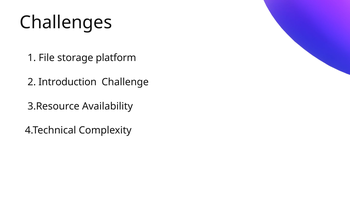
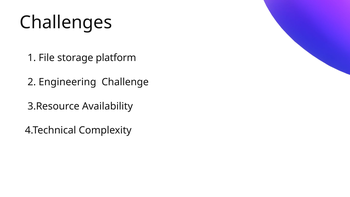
Introduction: Introduction -> Engineering (67, 82)
